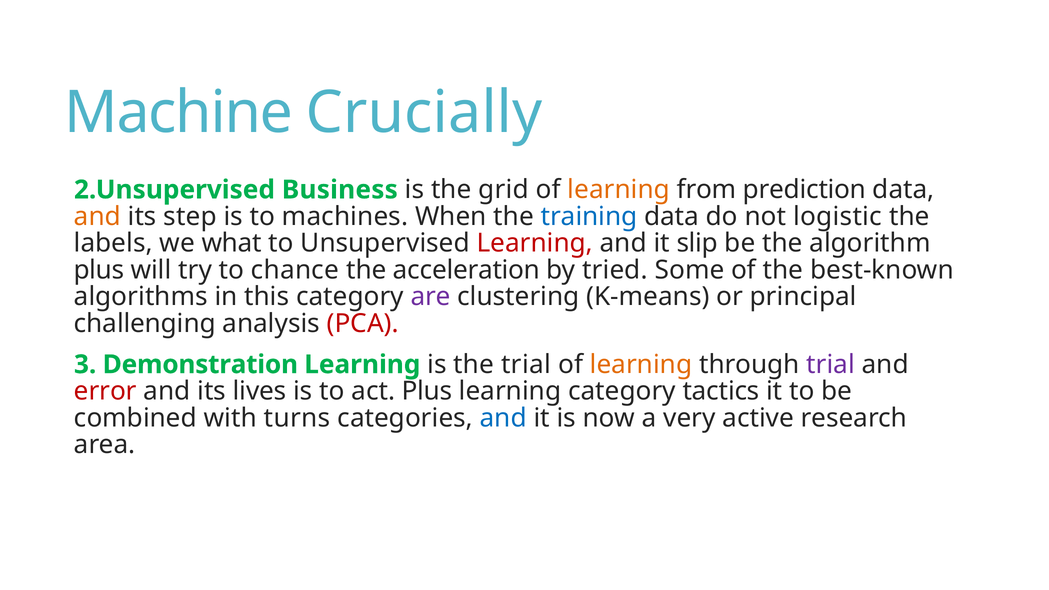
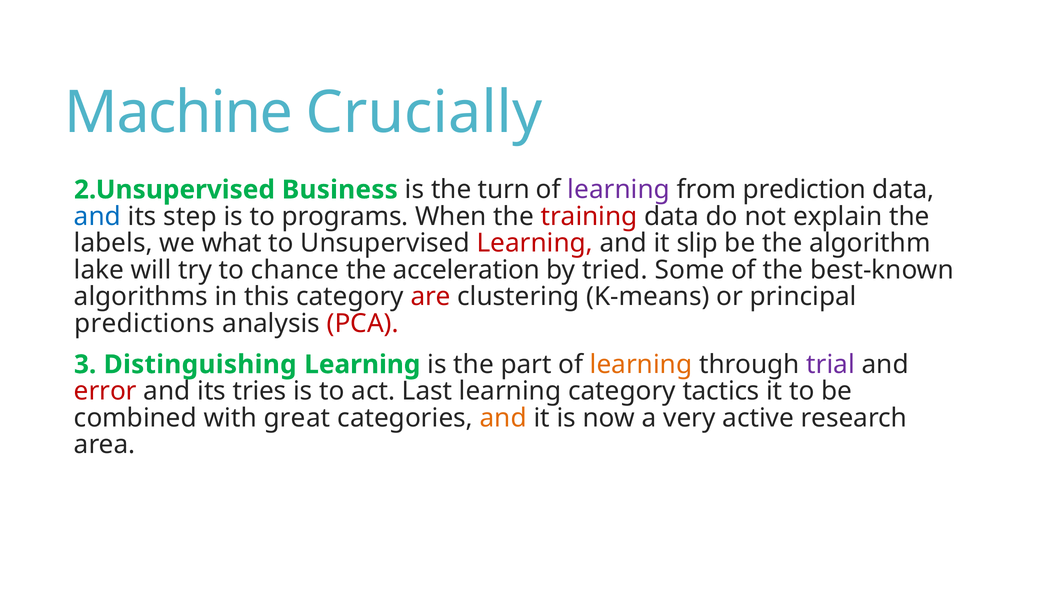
grid: grid -> turn (504, 190)
learning colour: orange -> purple (619, 190)
and colour: orange -> blue (97, 217)
machines: machines -> programs (345, 217)
training colour: blue -> red (589, 217)
logistic: logistic -> explain (838, 217)
plus: plus -> lake (99, 270)
are colour: purple -> red (431, 297)
challenging: challenging -> predictions (145, 324)
Demonstration: Demonstration -> Distinguishing (200, 365)
the trial: trial -> part (526, 365)
lives: lives -> tries (260, 391)
act Plus: Plus -> Last (427, 391)
turns: turns -> great (297, 418)
and colour: blue -> orange (503, 418)
